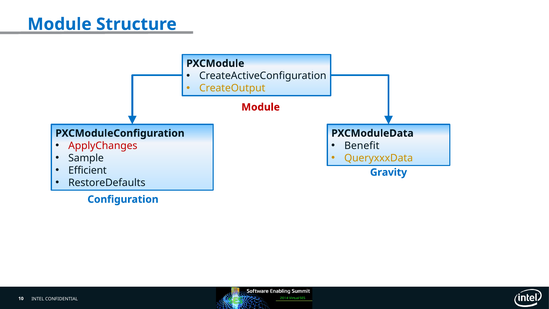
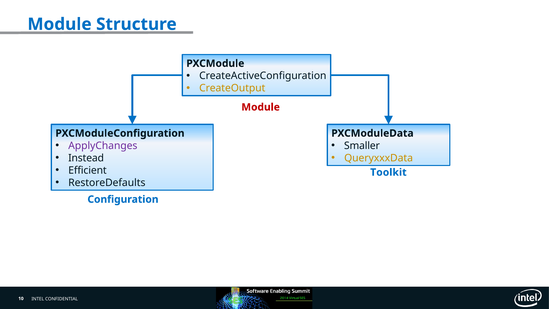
ApplyChanges colour: red -> purple (103, 146)
Benefit: Benefit -> Smaller (362, 146)
Sample: Sample -> Instead (86, 158)
Gravity: Gravity -> Toolkit (388, 172)
